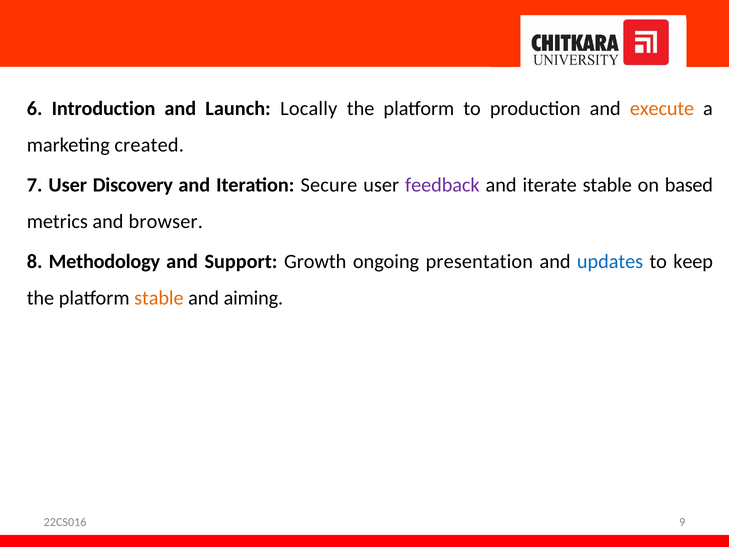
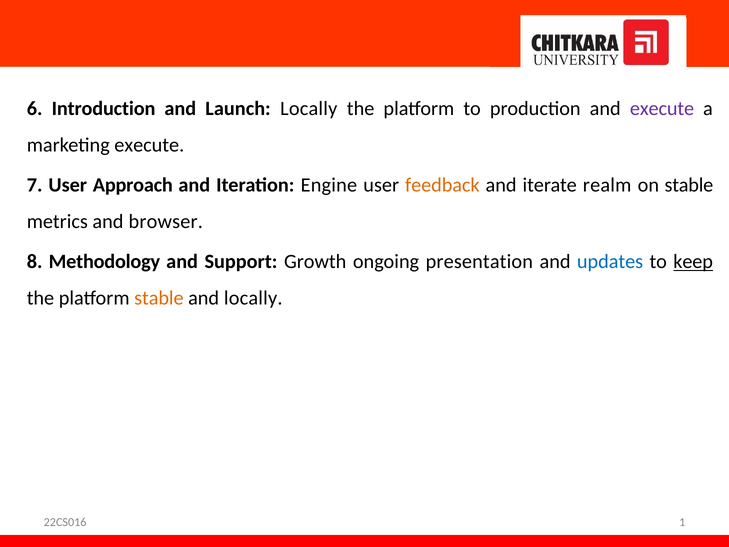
execute colour: orange -> purple (662, 108)
marketing created: created -> execute (149, 145)
Discovery: Discovery -> Approach (133, 185)
Secure: Secure -> Engine (329, 185)
feedback colour: purple -> orange (442, 185)
iterate stable: stable -> realm (607, 185)
on based: based -> stable (689, 185)
keep underline: none -> present (693, 262)
and aiming: aiming -> locally (253, 298)
9: 9 -> 1 (682, 522)
